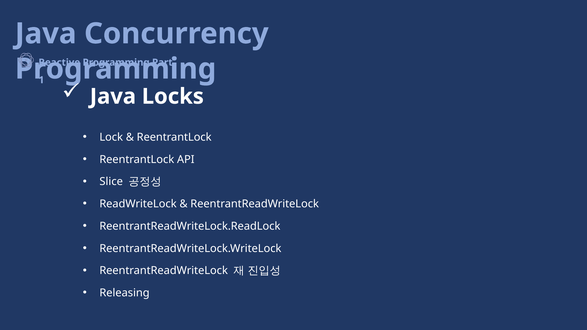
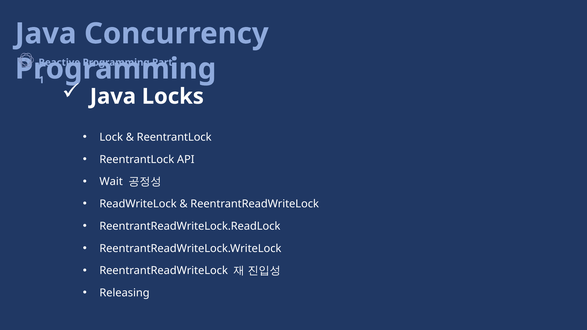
Slice: Slice -> Wait (111, 182)
